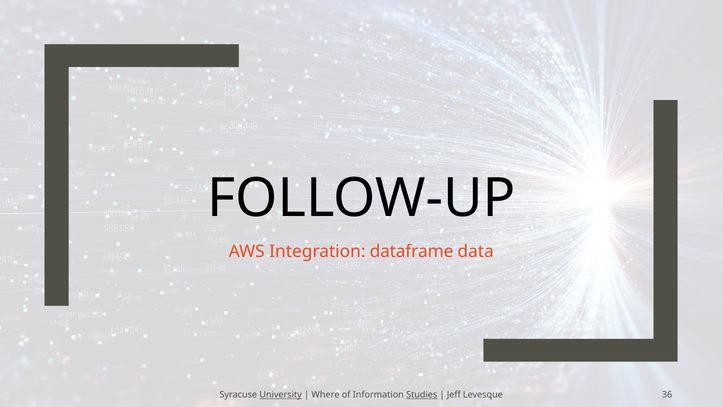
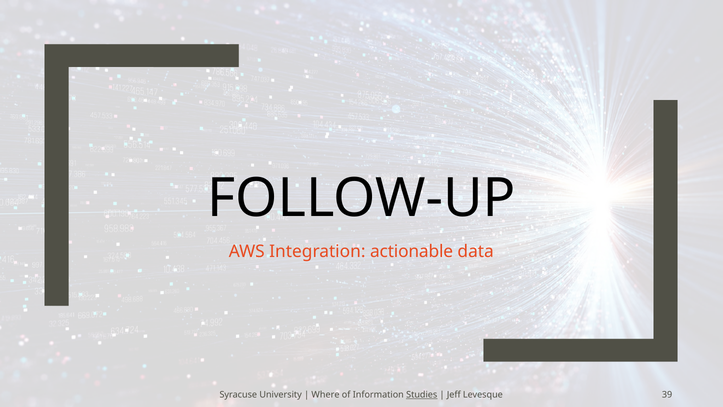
dataframe: dataframe -> actionable (412, 251)
University underline: present -> none (281, 395)
36: 36 -> 39 (667, 395)
